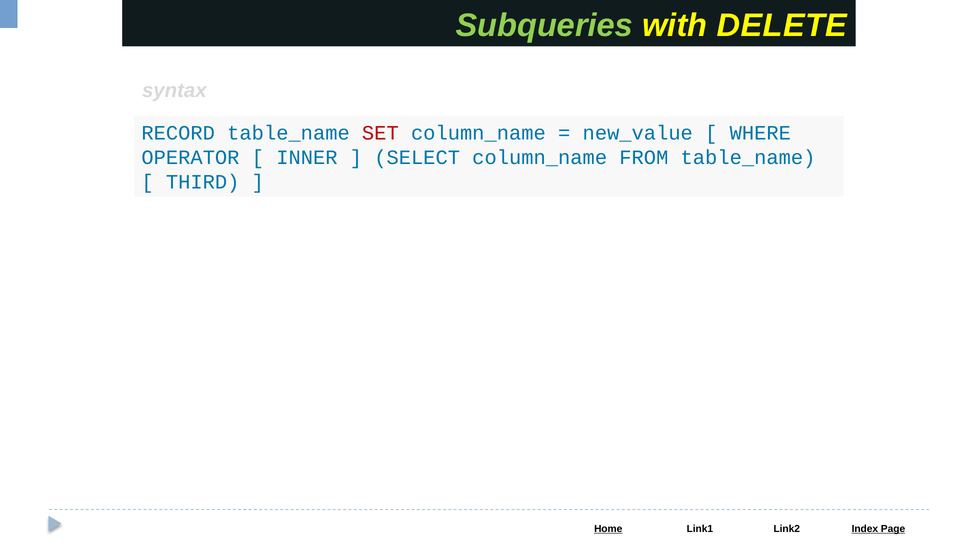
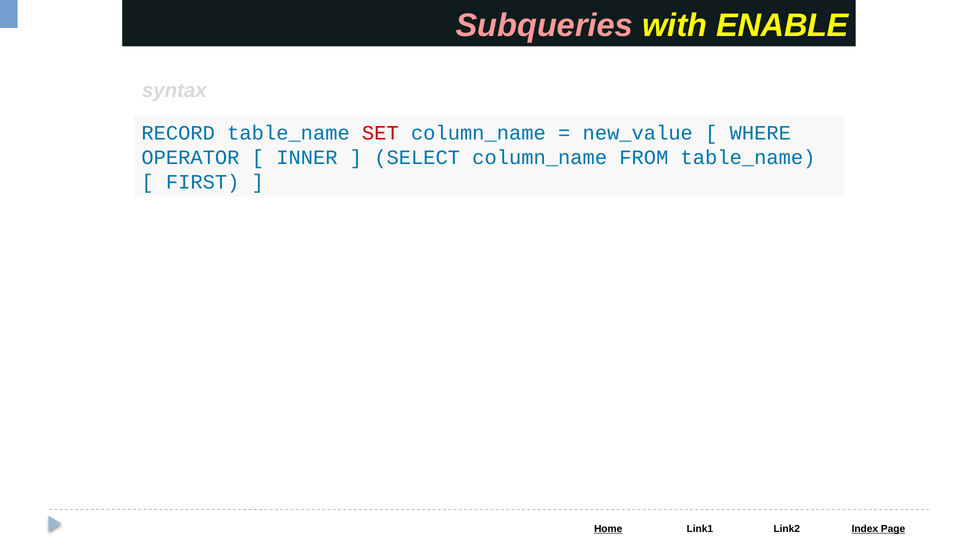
Subqueries colour: light green -> pink (544, 25)
DELETE: DELETE -> ENABLE (782, 25)
THIRD: THIRD -> FIRST (203, 182)
